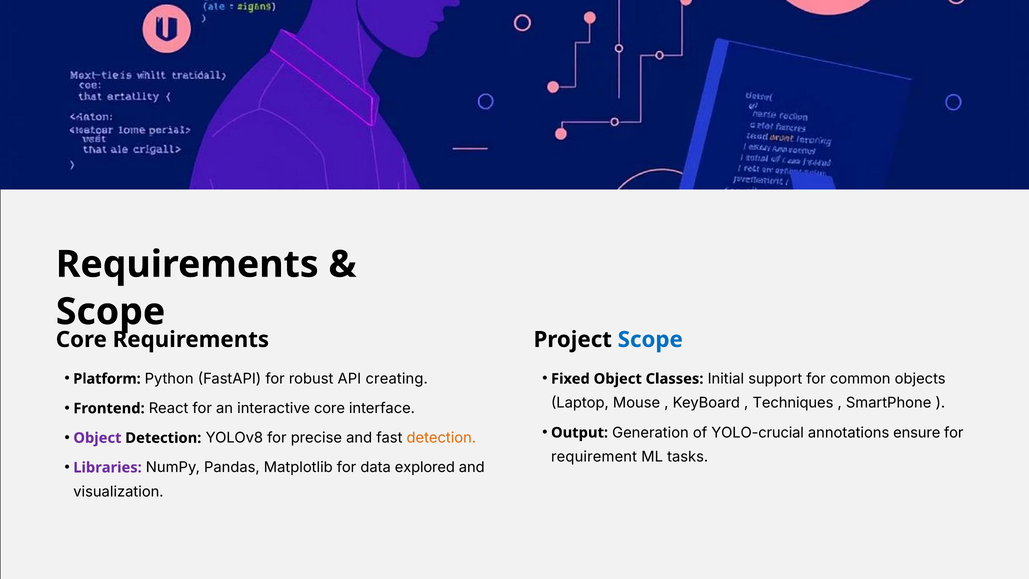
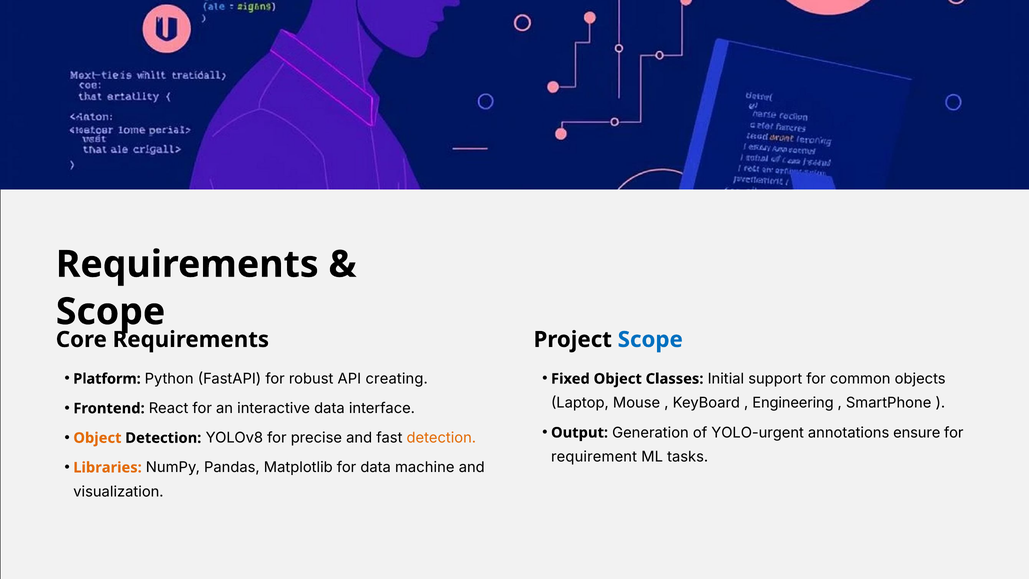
Techniques: Techniques -> Engineering (793, 403)
interactive core: core -> data (329, 408)
YOLO-crucial: YOLO-crucial -> YOLO-urgent (758, 433)
Object colour: purple -> orange (97, 438)
Libraries colour: purple -> orange (108, 467)
explored: explored -> machine (425, 467)
